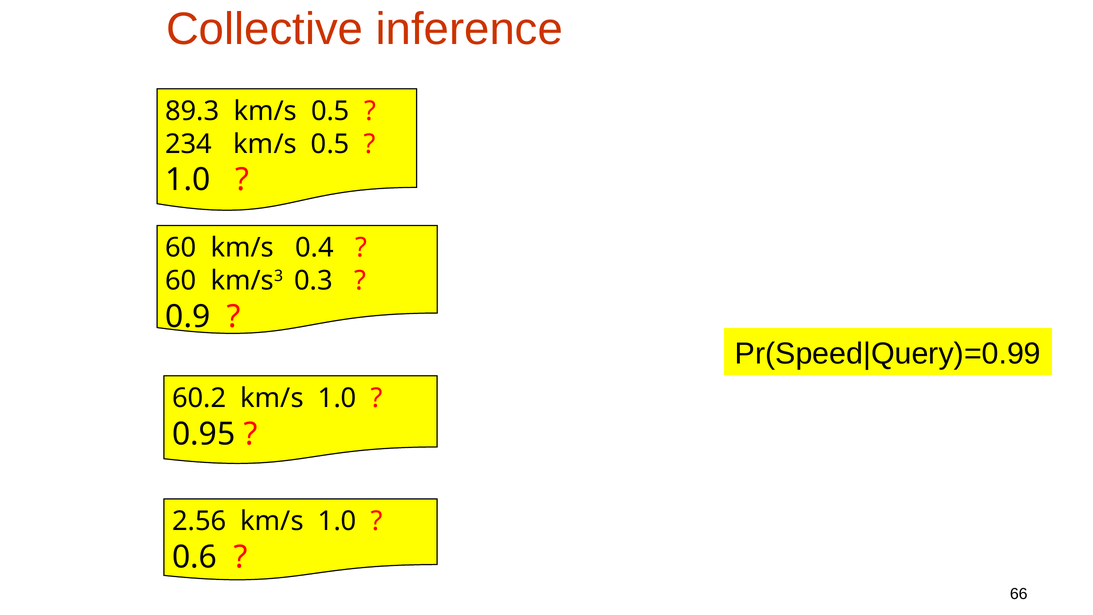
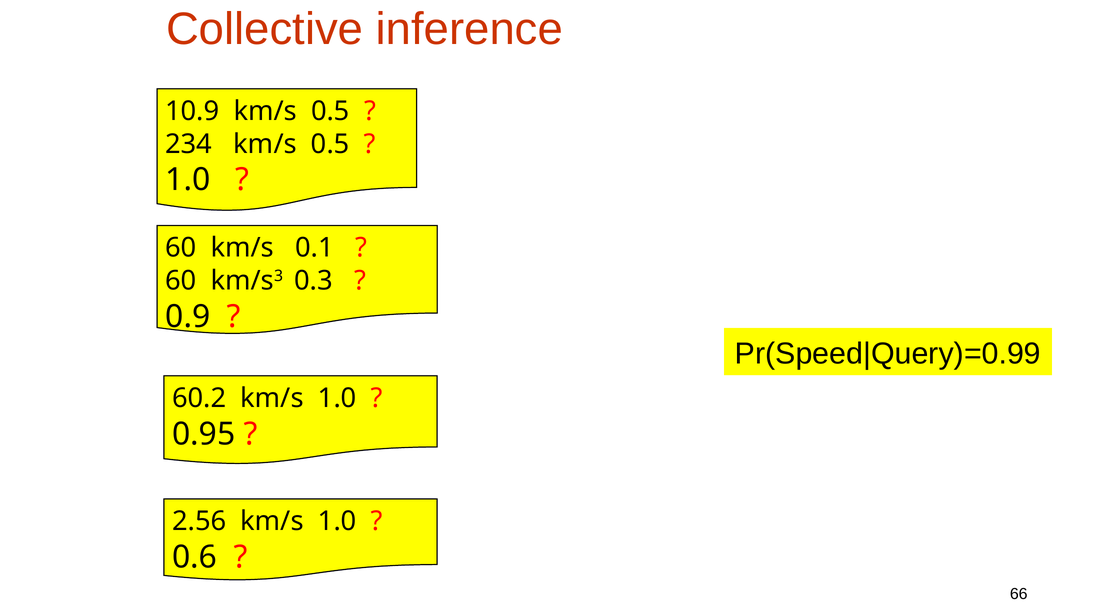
89.3: 89.3 -> 10.9 (192, 111)
0.4: 0.4 -> 0.1 (315, 248)
